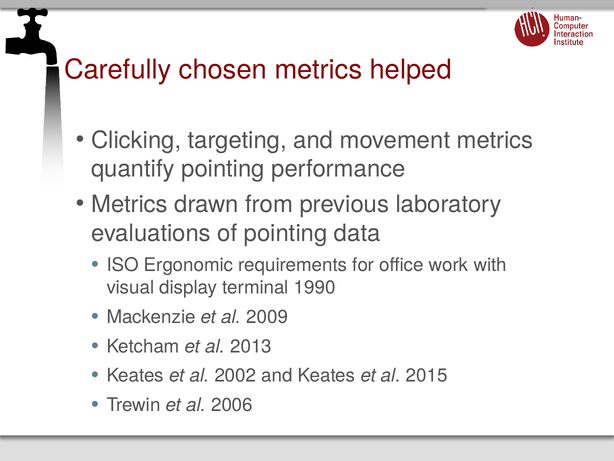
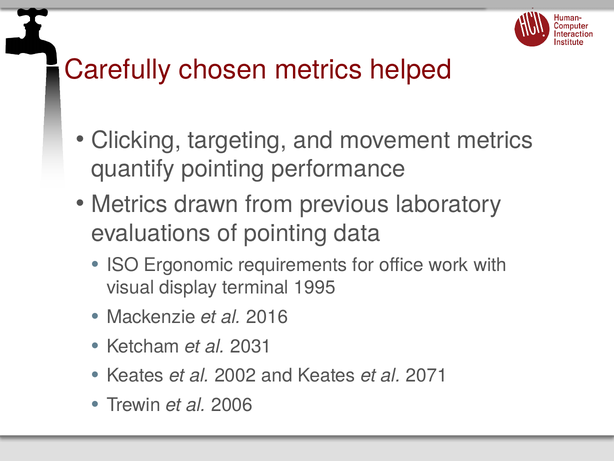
1990: 1990 -> 1995 (315, 287)
2009: 2009 -> 2016 (267, 317)
2013: 2013 -> 2031 (251, 346)
2015: 2015 -> 2071 (427, 375)
